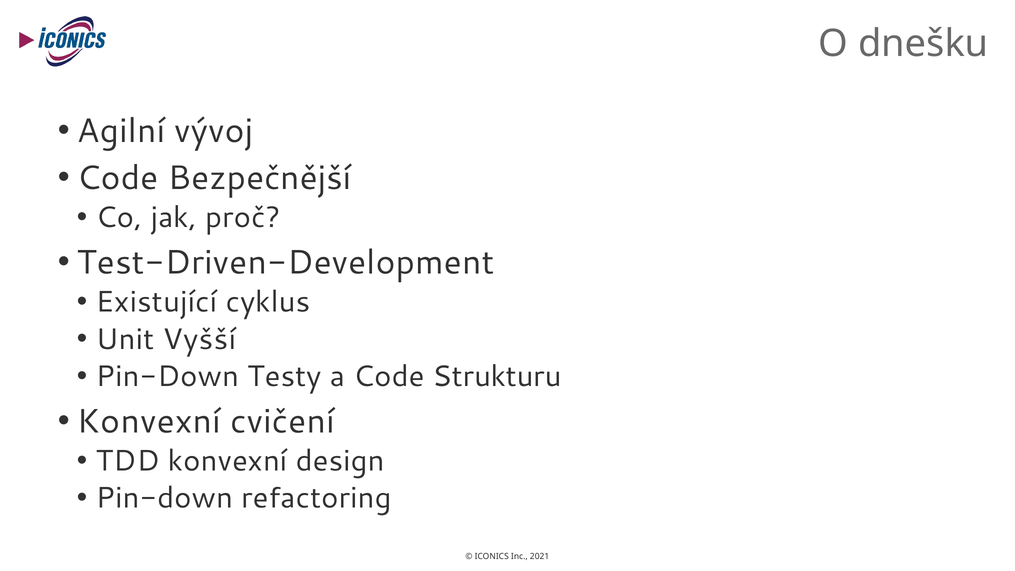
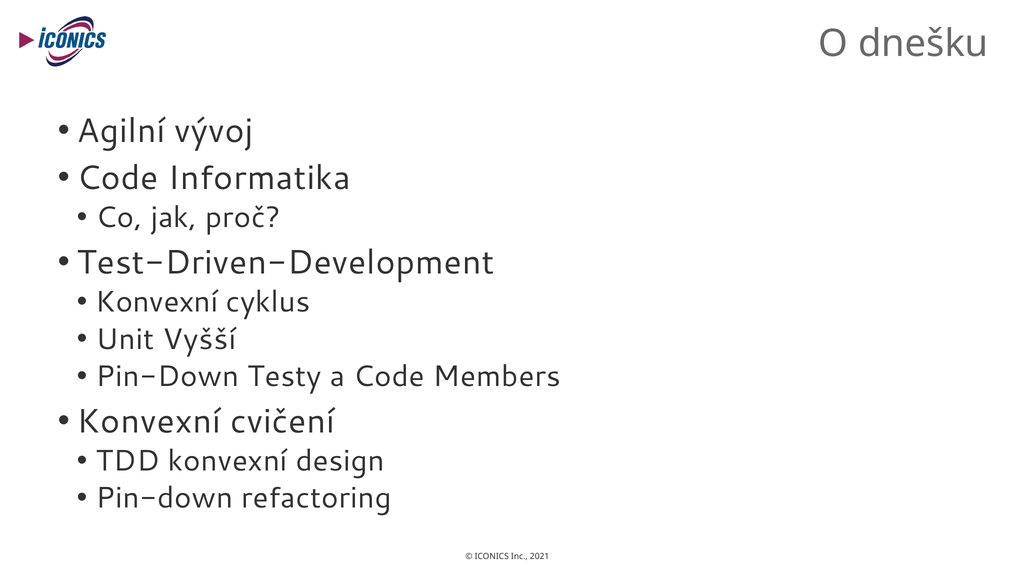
Bezpečnější: Bezpečnější -> Informatika (259, 178)
Existující: Existující -> Konvexní (157, 302)
Strukturu: Strukturu -> Members (497, 376)
